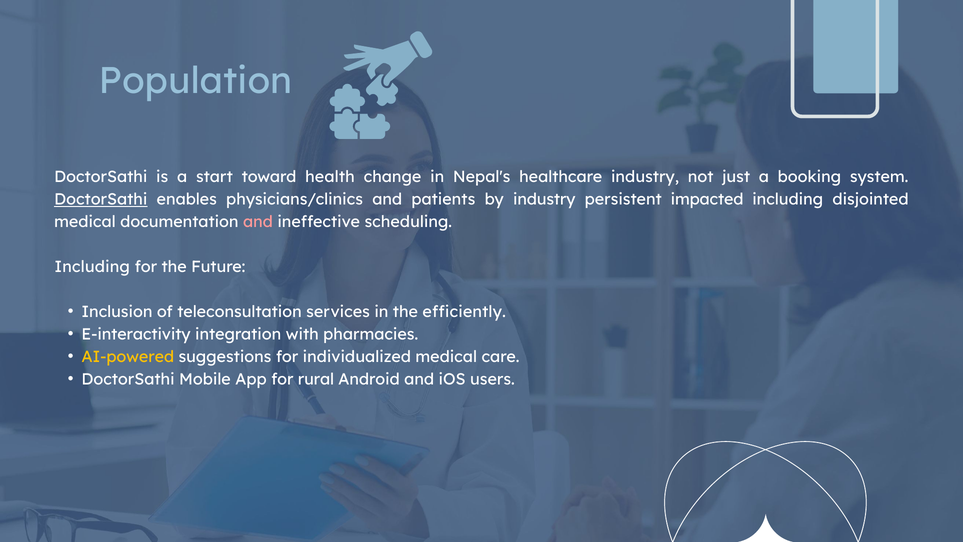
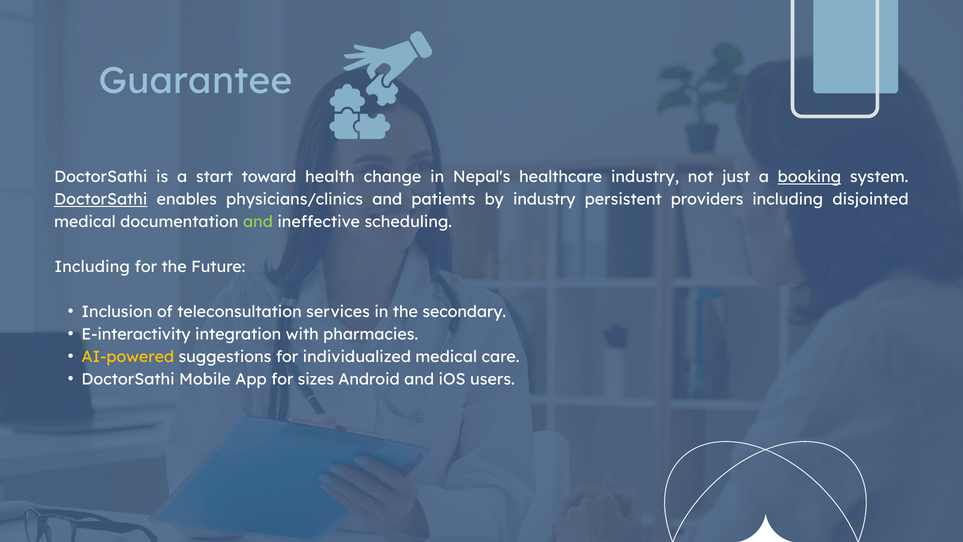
Population: Population -> Guarantee (195, 81)
booking underline: none -> present (809, 177)
impacted: impacted -> providers (707, 200)
and colour: pink -> light green (258, 222)
efficiently: efficiently -> secondary (464, 312)
rural: rural -> sizes (316, 379)
